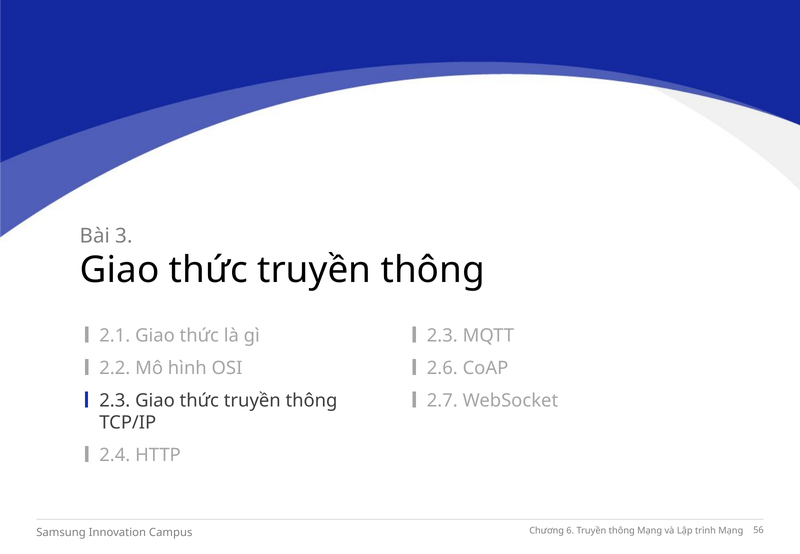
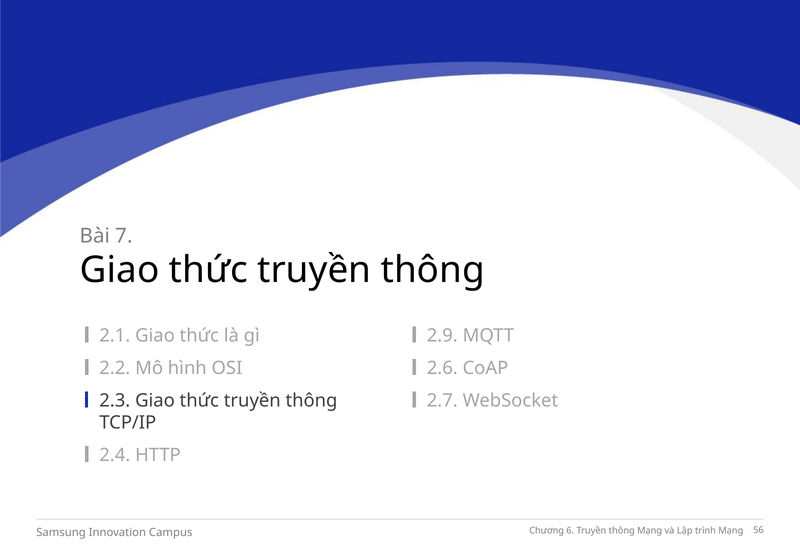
3: 3 -> 7 (124, 236)
2.3: 2.3 -> 2.9 (442, 336)
